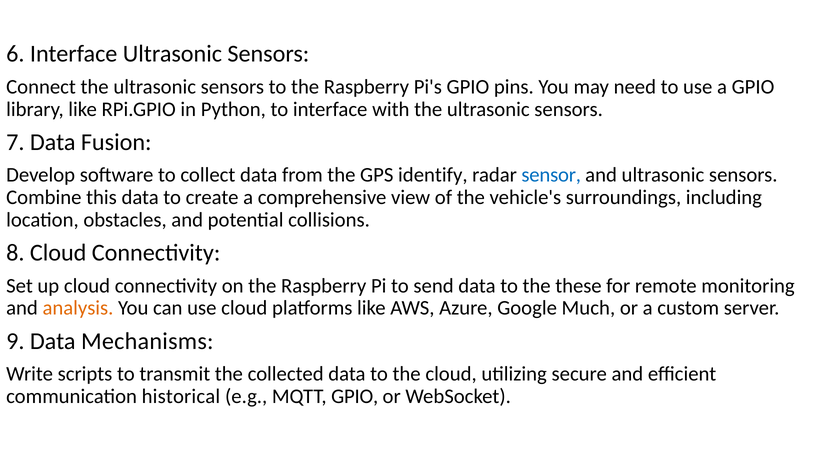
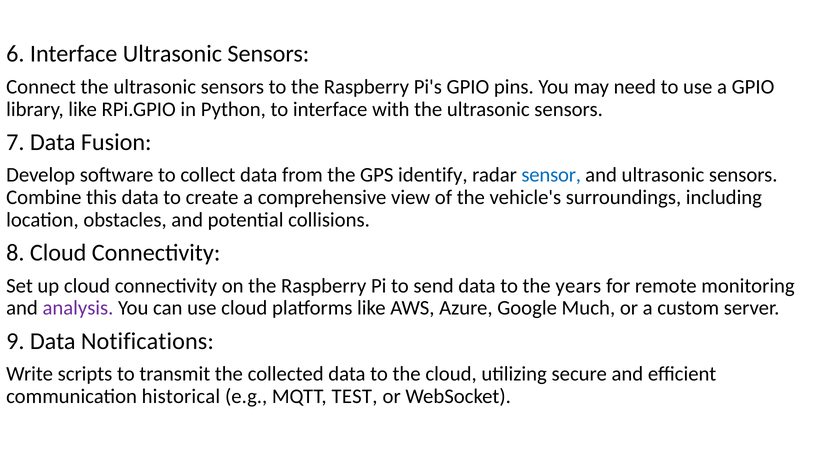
these: these -> years (578, 285)
analysis colour: orange -> purple (78, 308)
Mechanisms: Mechanisms -> Notifications (147, 341)
MQTT GPIO: GPIO -> TEST (355, 396)
